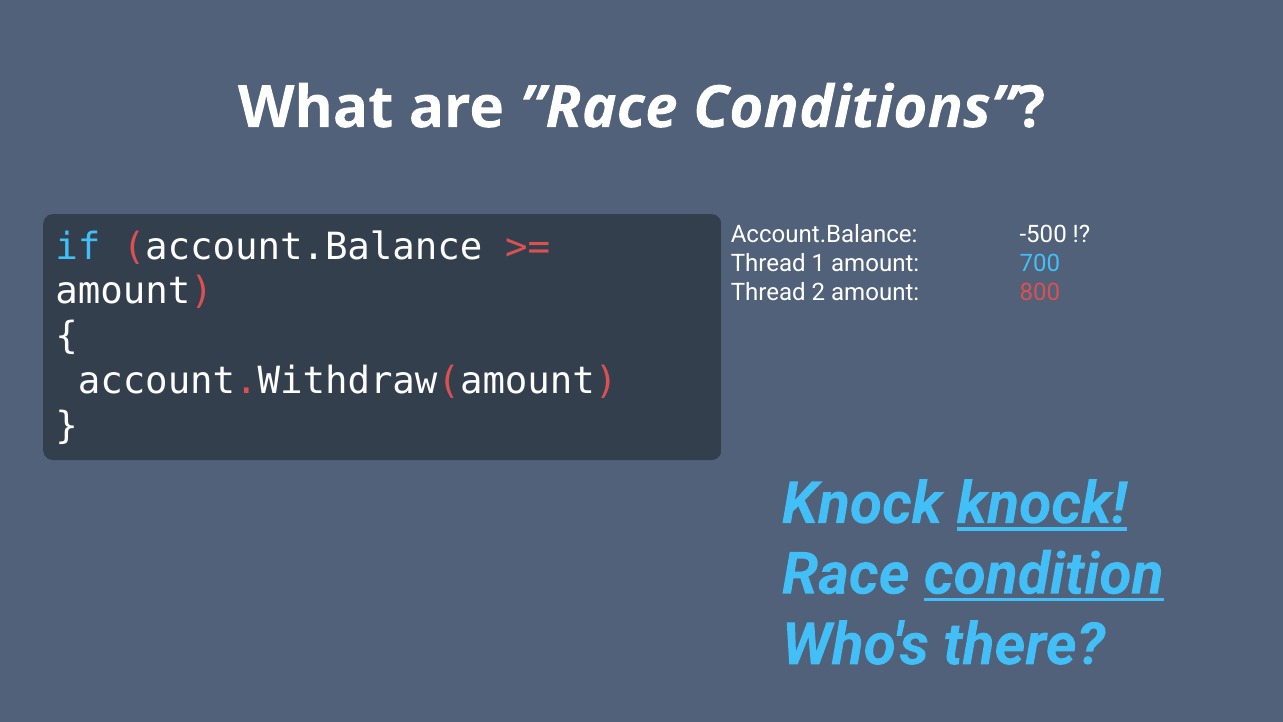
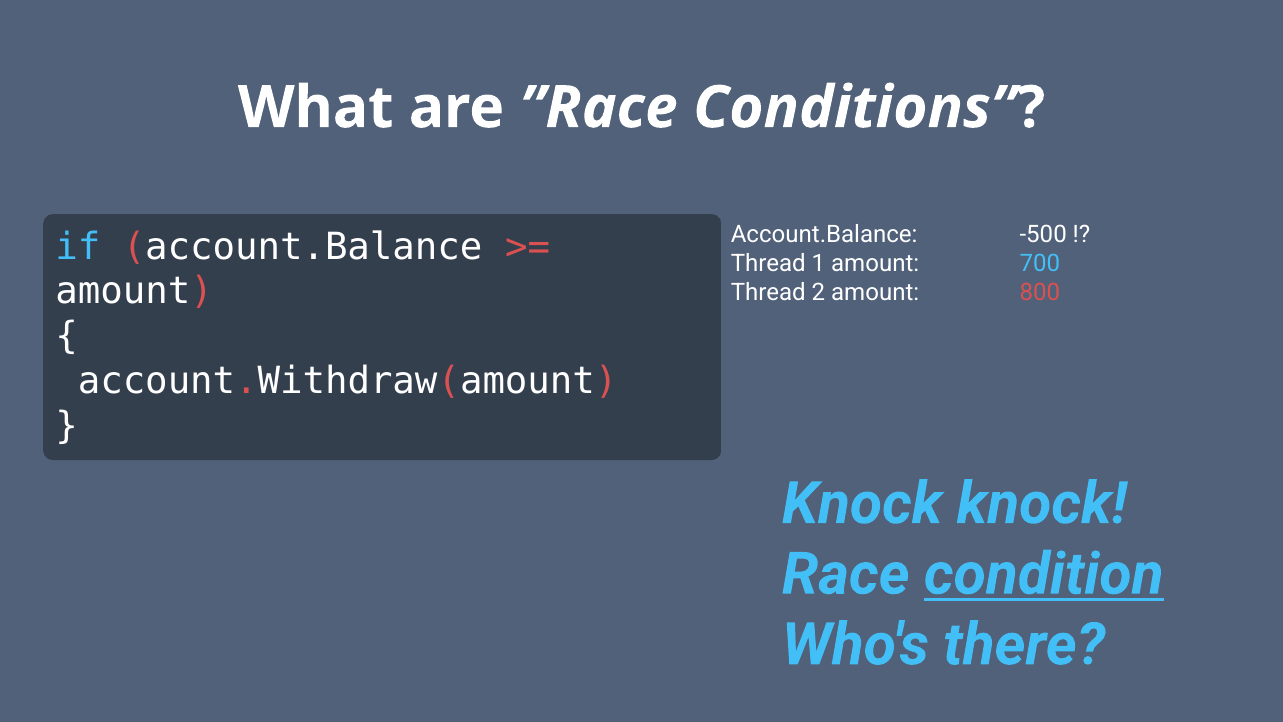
knock underline: present -> none (1042, 504)
